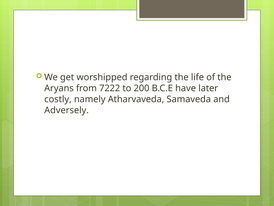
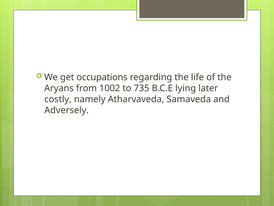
worshipped: worshipped -> occupations (102, 77)
7222: 7222 -> 1002 (110, 88)
200: 200 -> 735 (142, 88)
have: have -> lying (186, 88)
